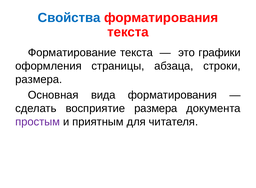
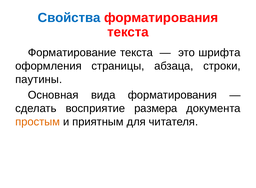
графики: графики -> шрифта (220, 52)
размера: размера -> паутины (39, 79)
простым colour: purple -> orange (38, 121)
